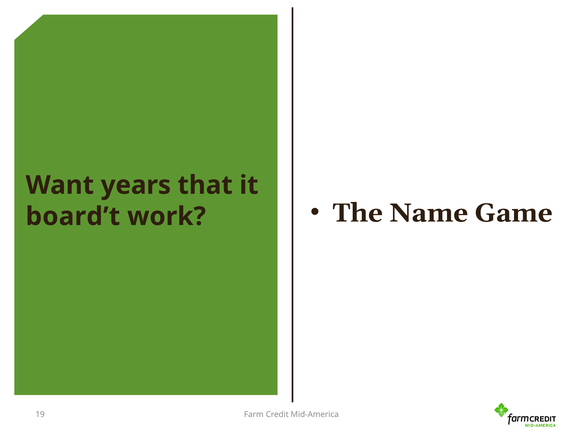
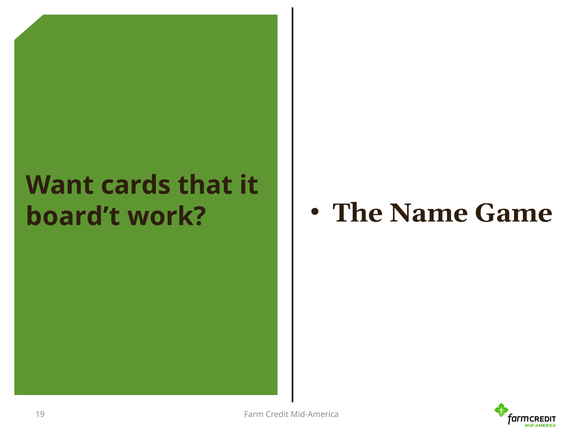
years: years -> cards (136, 185)
